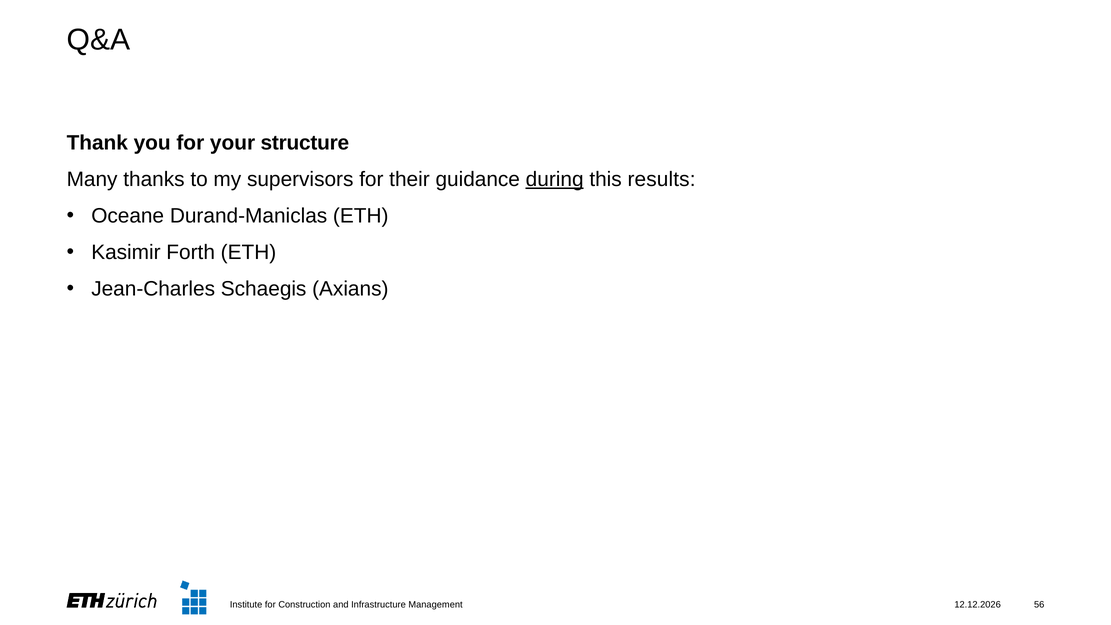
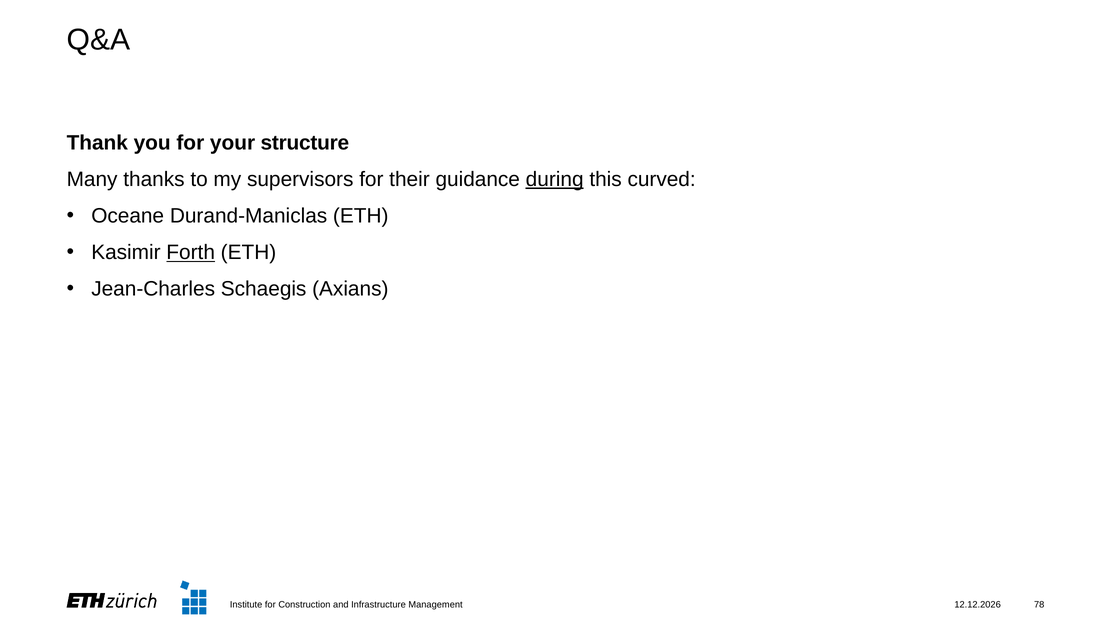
results: results -> curved (662, 179)
Forth underline: none -> present (191, 252)
56: 56 -> 78 (1039, 605)
